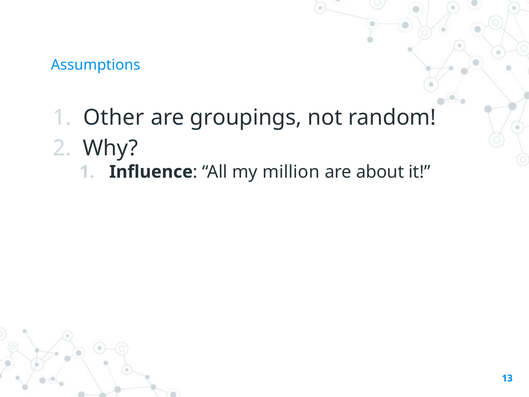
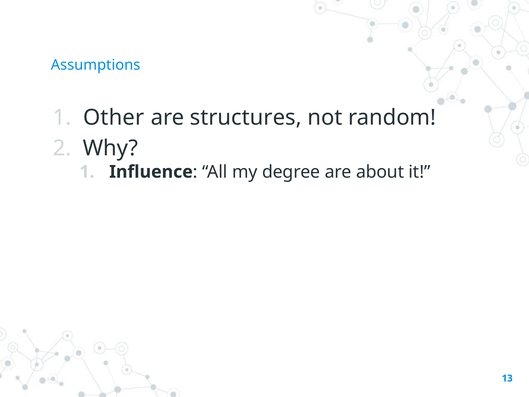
groupings: groupings -> structures (246, 117)
million: million -> degree (291, 172)
